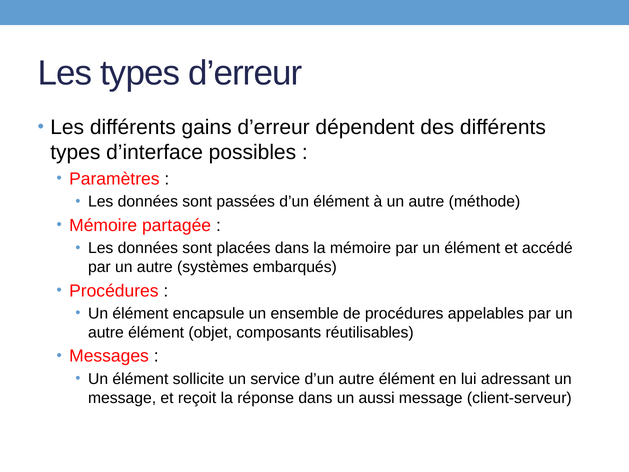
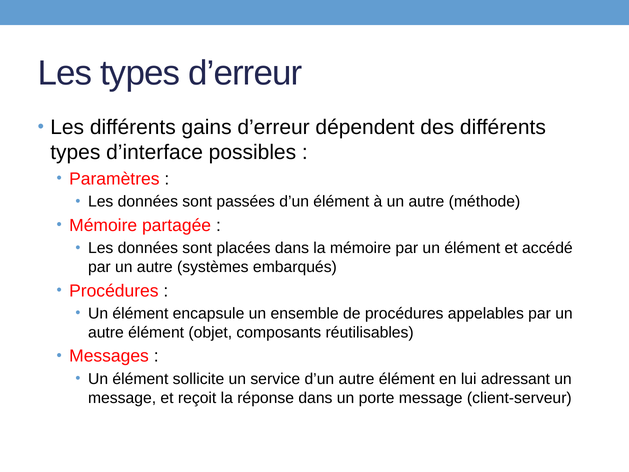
aussi: aussi -> porte (377, 398)
